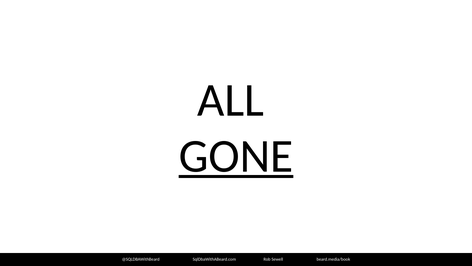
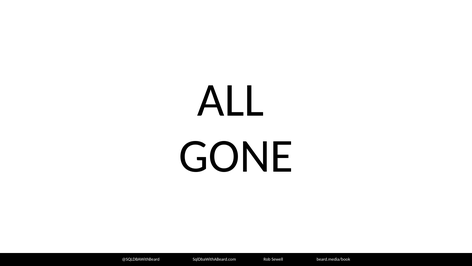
GONE underline: present -> none (236, 156)
